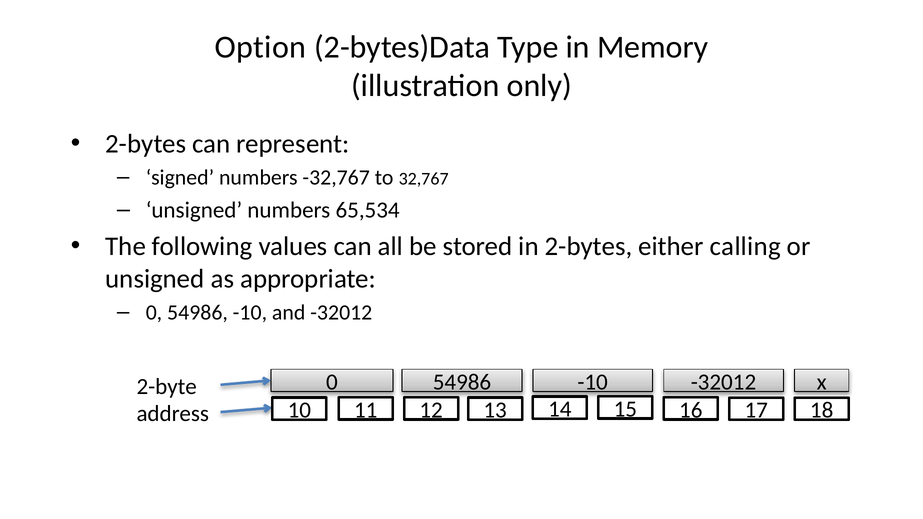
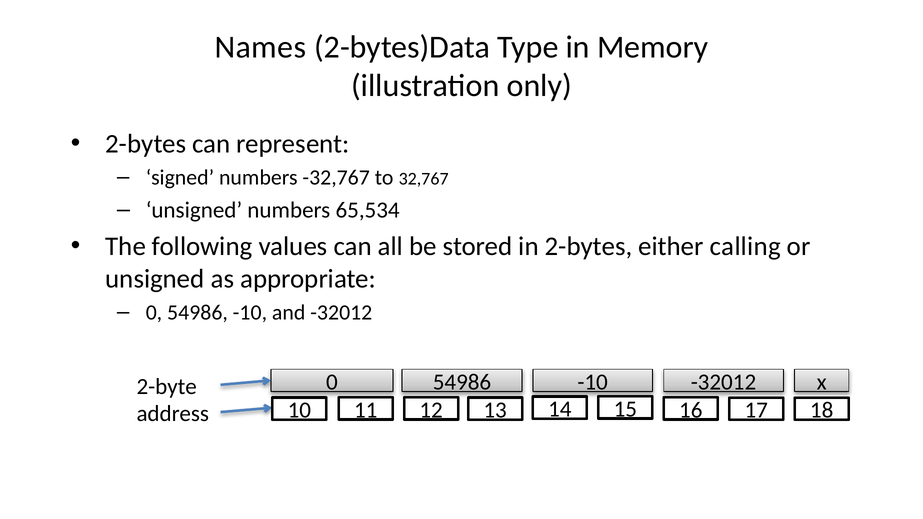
Option: Option -> Names (260, 47)
